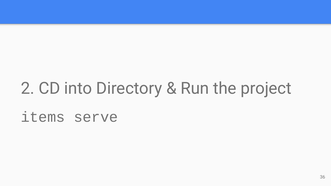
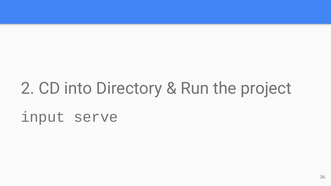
items: items -> input (43, 117)
